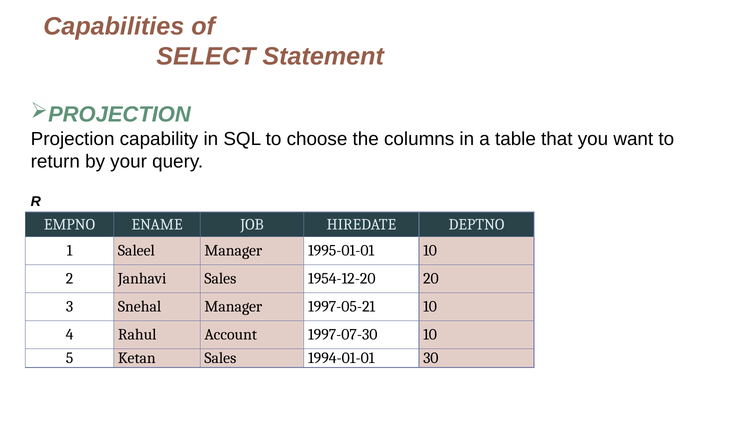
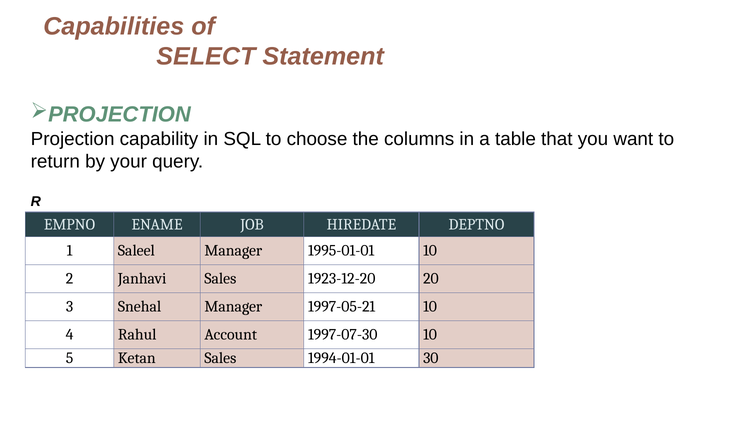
1954-12-20: 1954-12-20 -> 1923-12-20 (342, 279)
